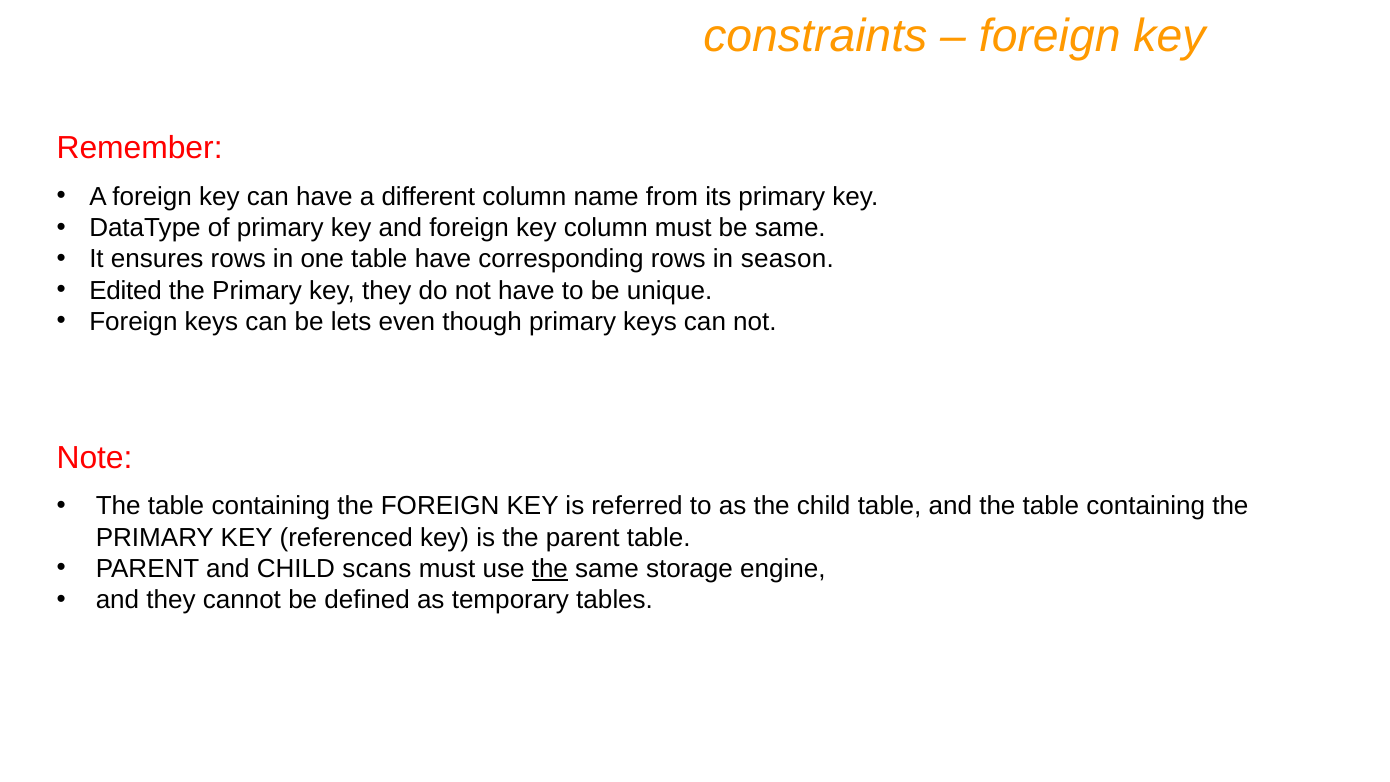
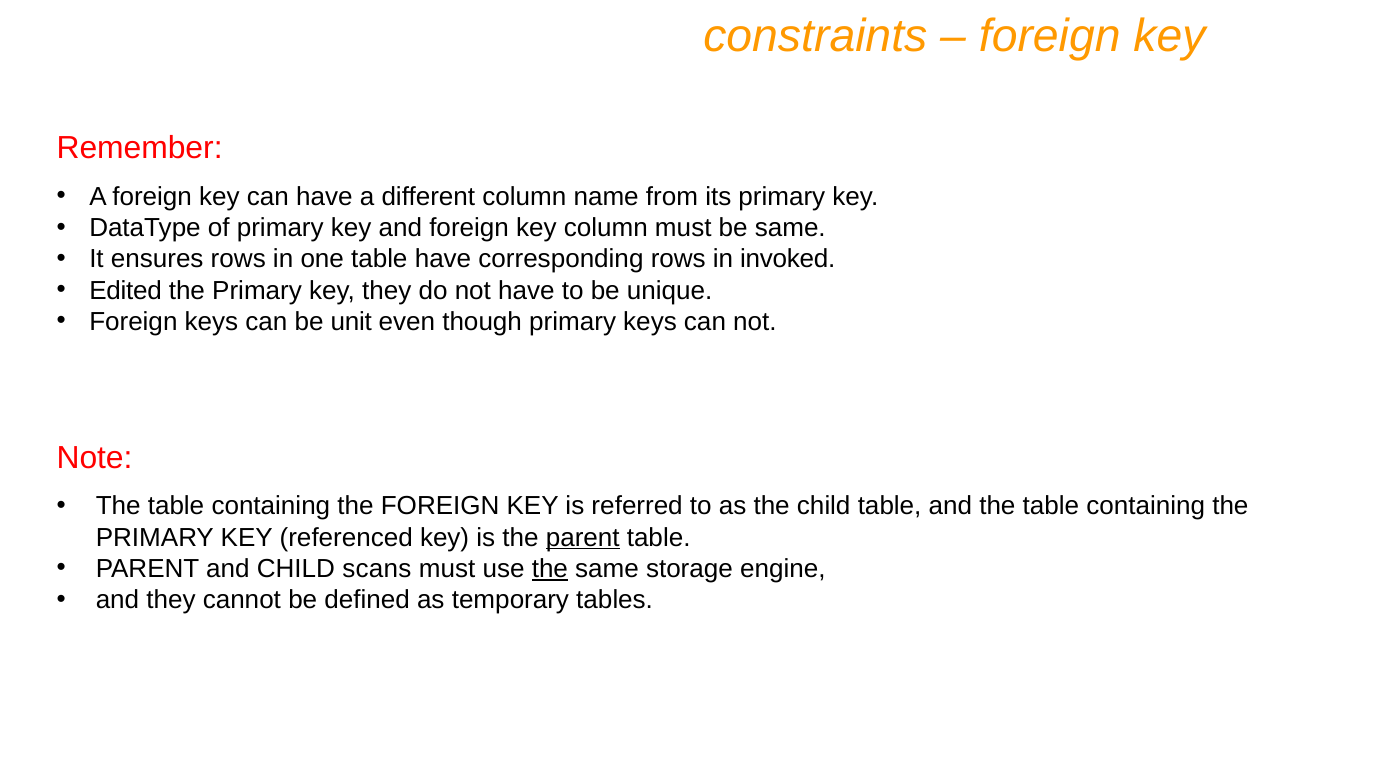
season: season -> invoked (788, 259)
lets: lets -> unit (351, 322)
parent underline: none -> present (583, 537)
